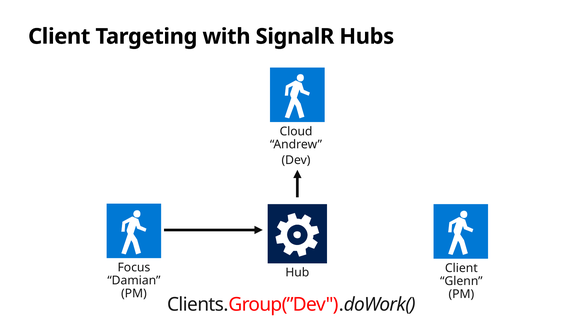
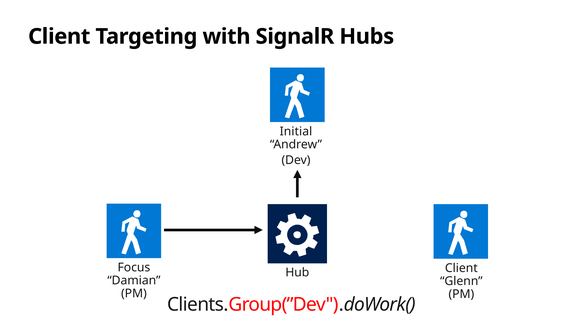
Cloud: Cloud -> Initial (296, 131)
